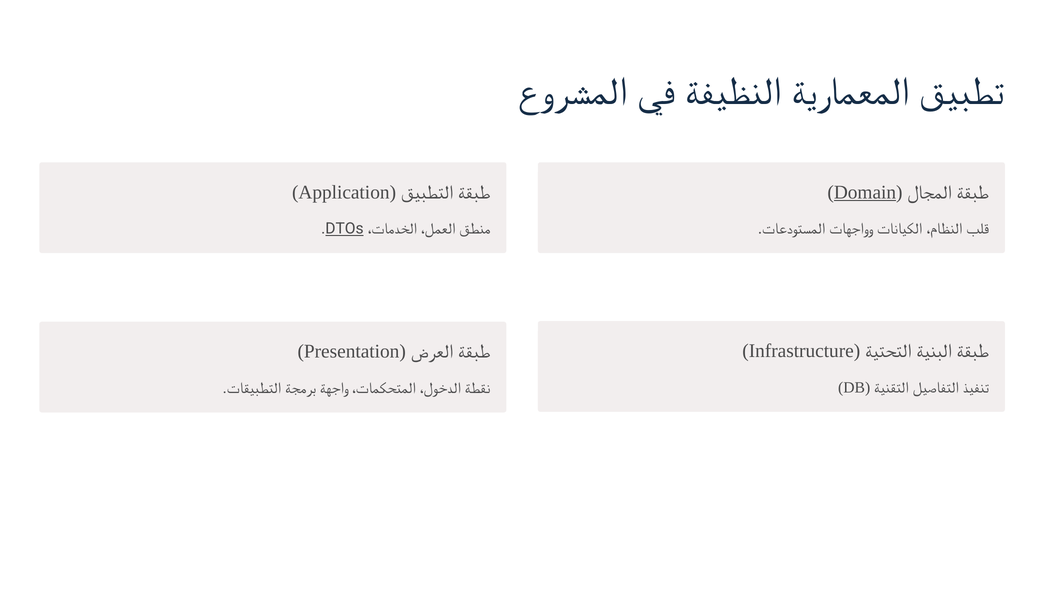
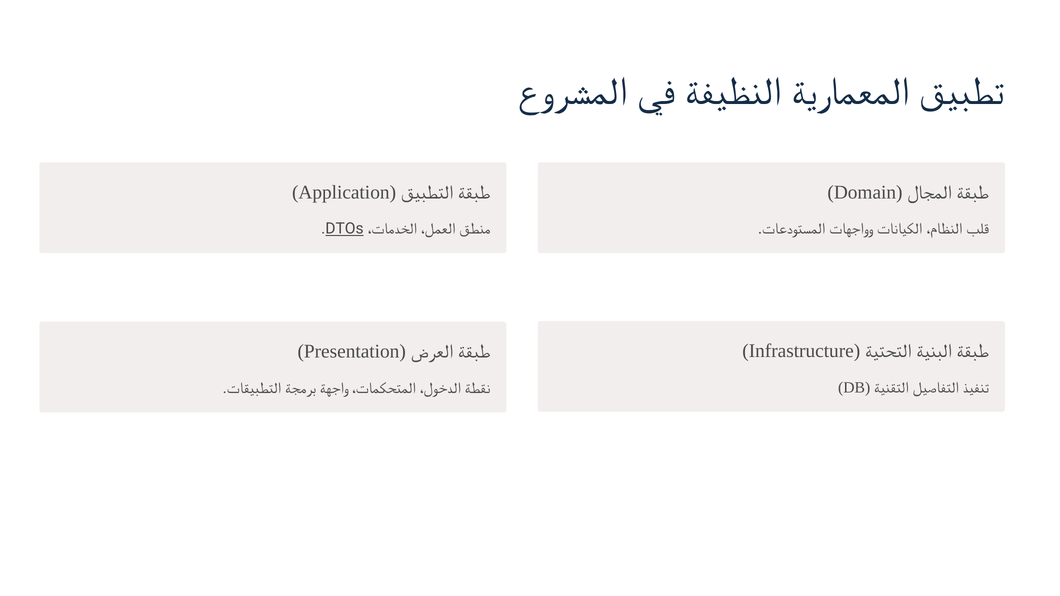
Domain underline: present -> none (865, 192)
